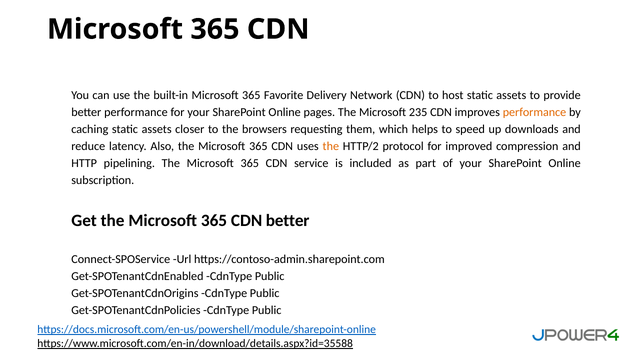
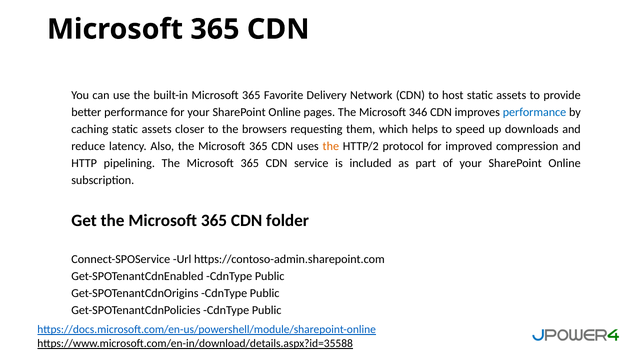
235: 235 -> 346 (418, 112)
performance colour: orange -> blue (534, 112)
CDN better: better -> folder (288, 221)
